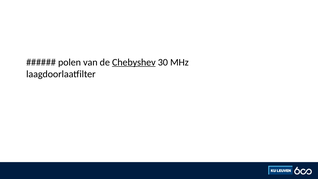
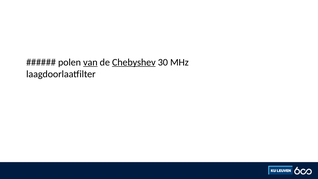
van underline: none -> present (90, 62)
